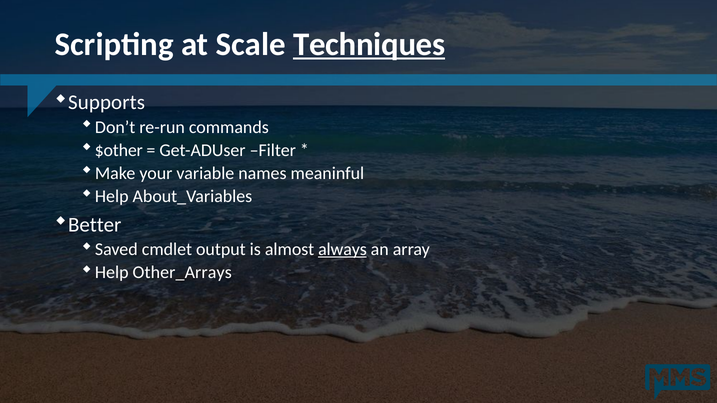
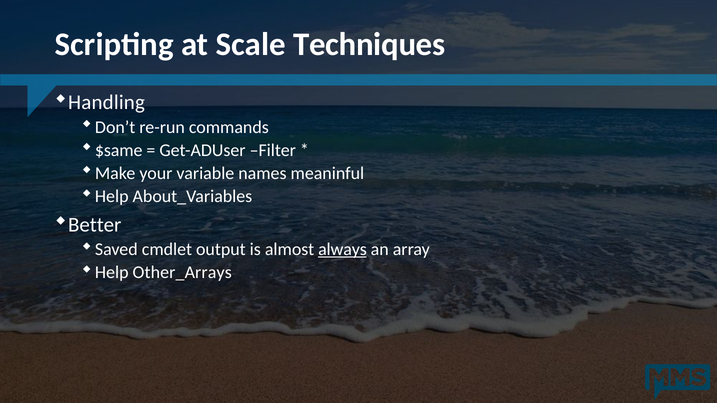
Techniques underline: present -> none (369, 45)
Supports: Supports -> Handling (106, 102)
$other: $other -> $same (119, 150)
